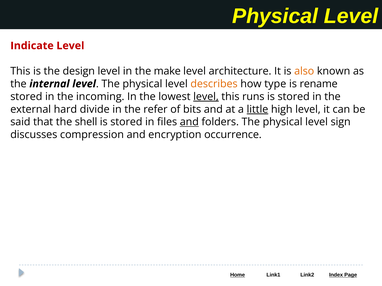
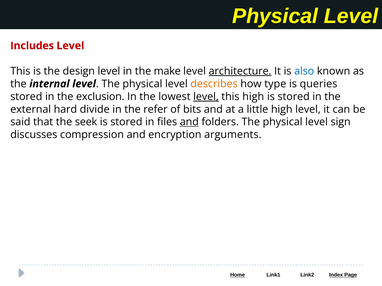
Indicate: Indicate -> Includes (32, 46)
architecture underline: none -> present (240, 71)
also colour: orange -> blue (304, 71)
rename: rename -> queries (319, 84)
incoming: incoming -> exclusion (100, 97)
this runs: runs -> high (253, 97)
little underline: present -> none (257, 109)
shell: shell -> seek (86, 122)
occurrence: occurrence -> arguments (233, 135)
